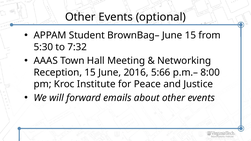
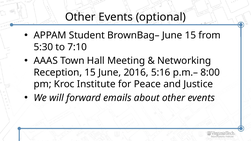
7:32: 7:32 -> 7:10 (77, 47)
5:66: 5:66 -> 5:16 (161, 73)
